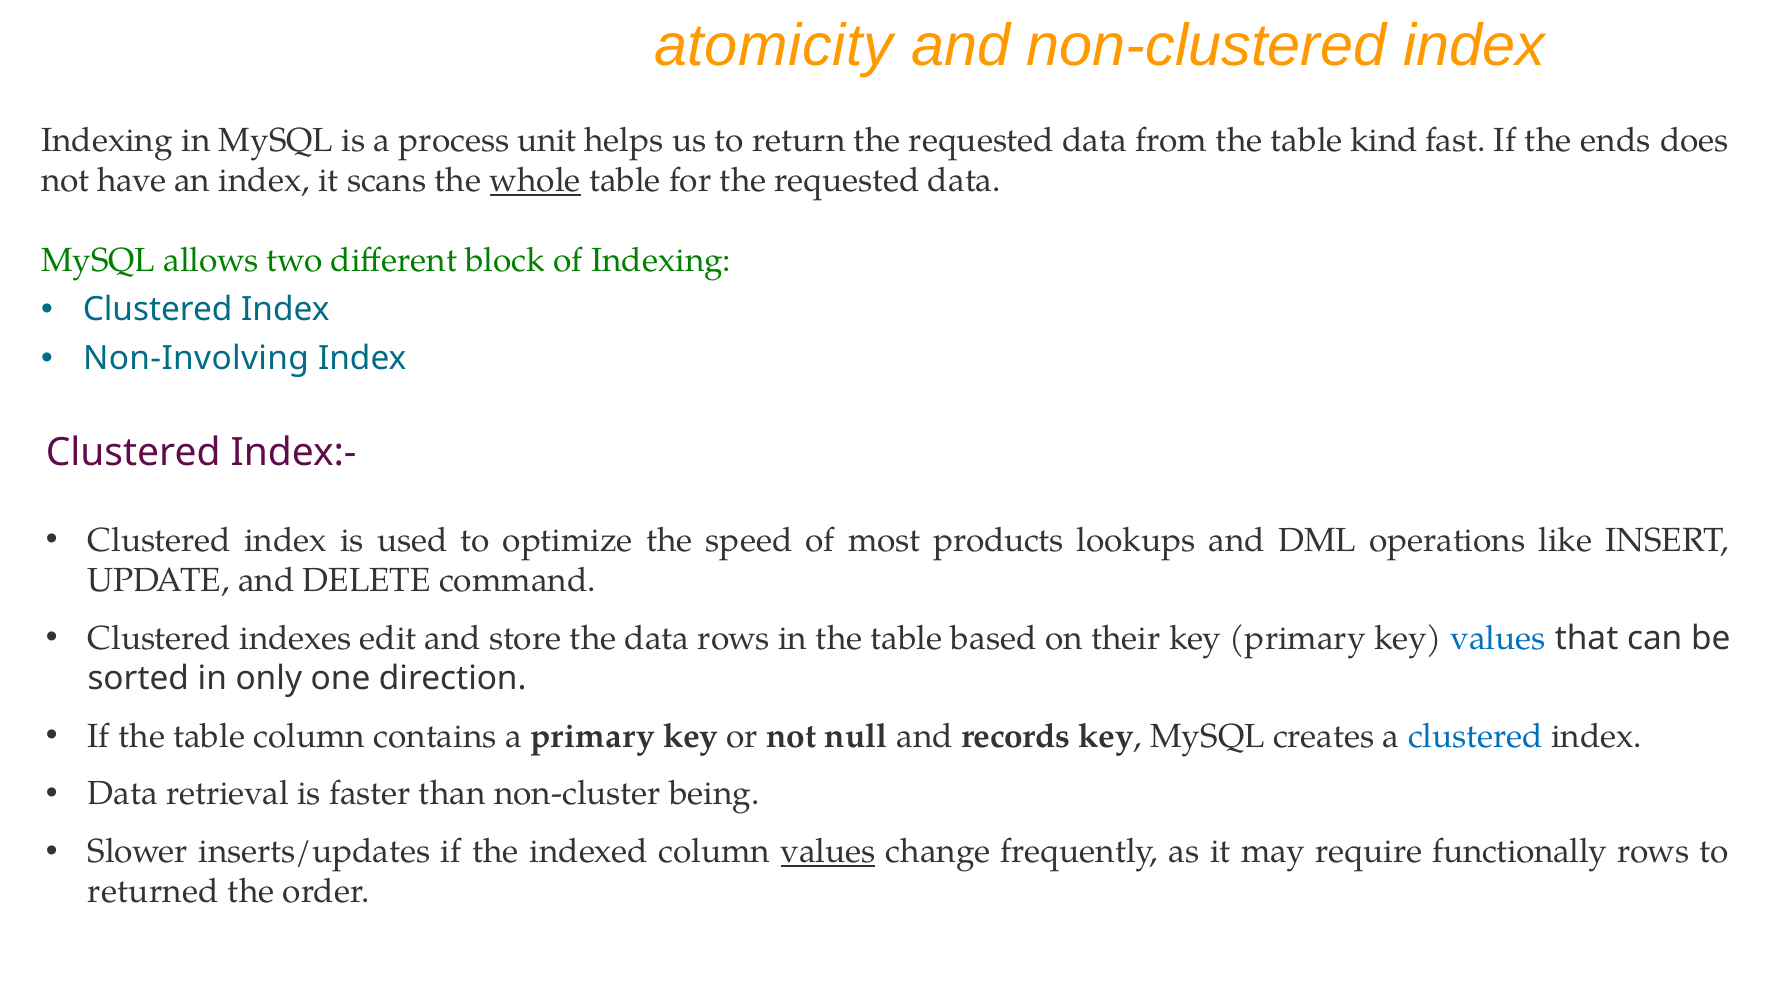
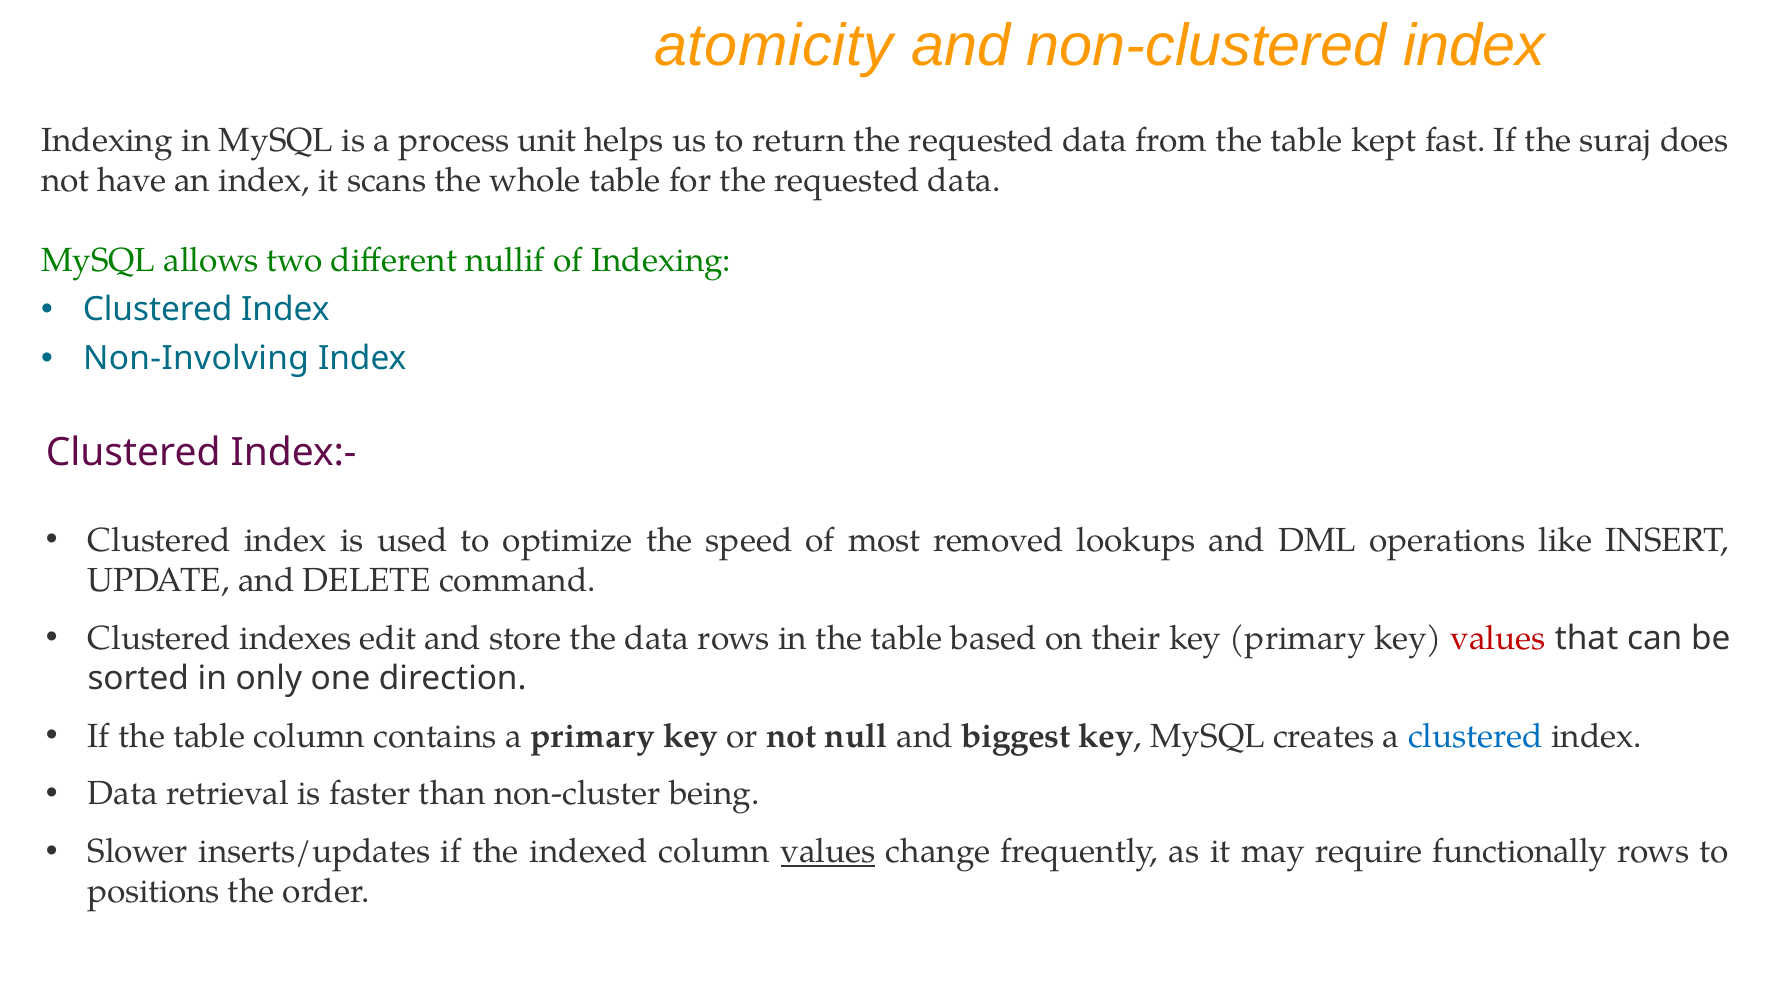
kind: kind -> kept (1384, 141)
ends: ends -> suraj (1616, 141)
whole underline: present -> none (535, 181)
block: block -> nullif (505, 261)
products: products -> removed (999, 540)
values colour: blue -> red (1498, 638)
records: records -> biggest (1016, 736)
returned: returned -> positions (154, 892)
